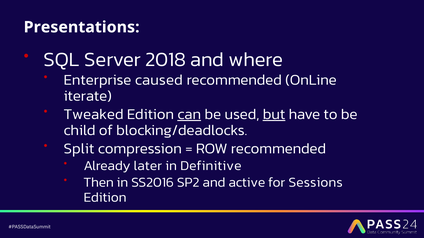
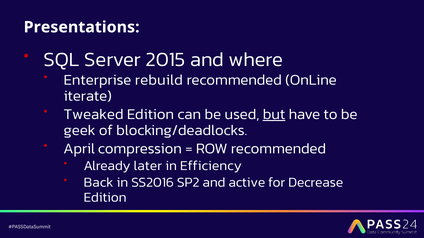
2018: 2018 -> 2015 (165, 60)
caused: caused -> rebuild (159, 80)
can underline: present -> none (189, 114)
child: child -> geek (80, 131)
Split: Split -> April (79, 149)
Definitive: Definitive -> Efficiency (211, 166)
Then: Then -> Back (98, 183)
Sessions: Sessions -> Decrease (316, 183)
